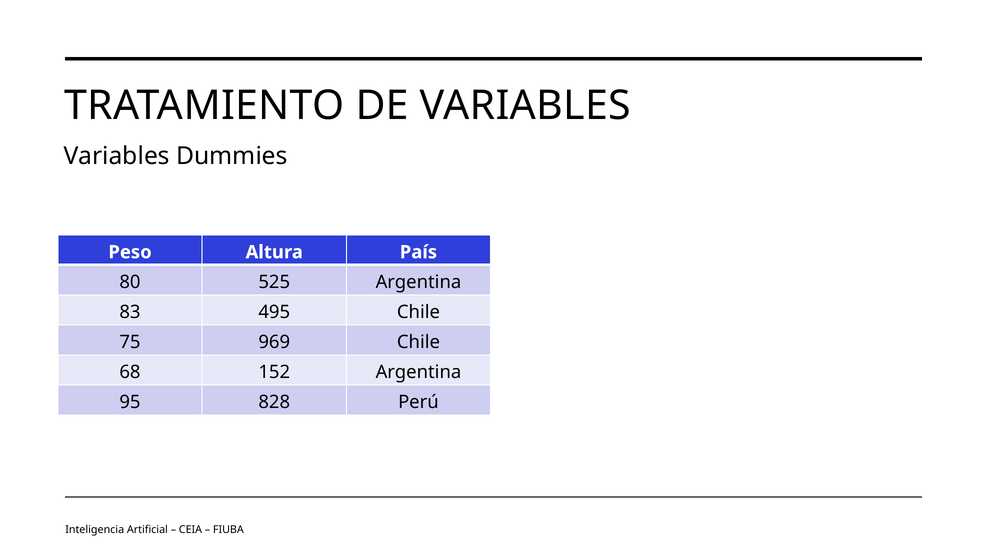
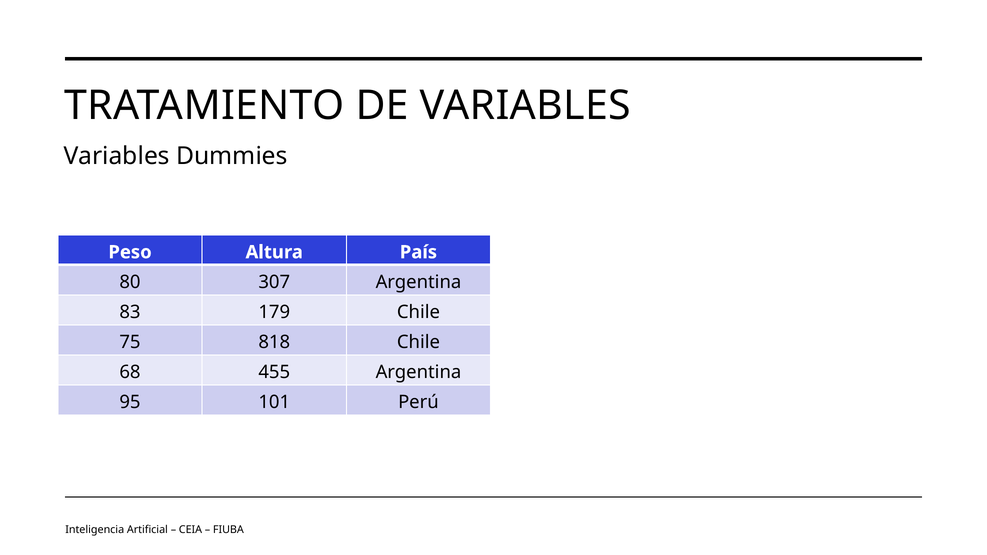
525: 525 -> 307 (274, 282)
495: 495 -> 179 (274, 312)
969: 969 -> 818 (274, 342)
152: 152 -> 455 (274, 372)
828: 828 -> 101 (274, 402)
